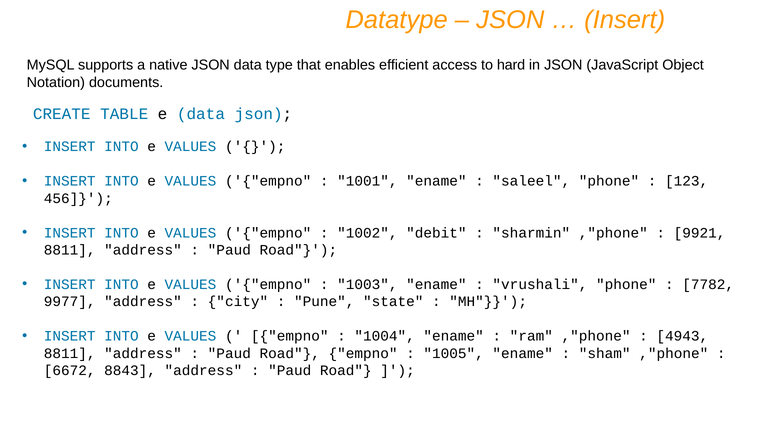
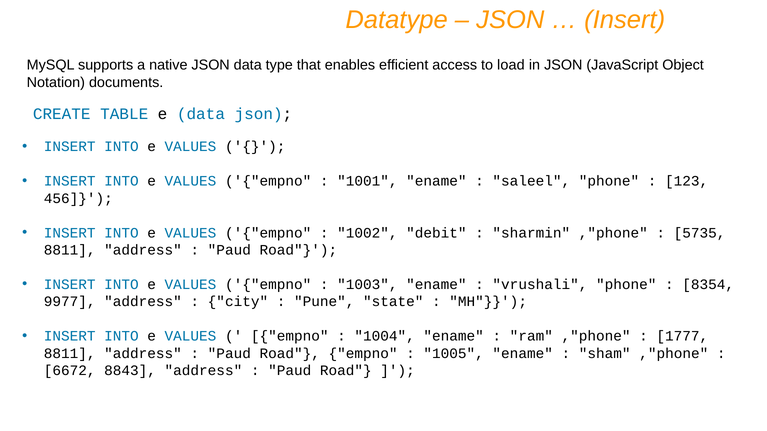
hard: hard -> load (511, 65)
9921: 9921 -> 5735 (700, 233)
7782: 7782 -> 8354 (708, 285)
4943: 4943 -> 1777 (682, 337)
